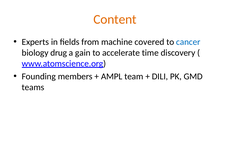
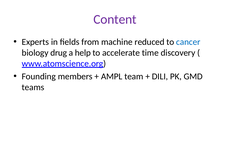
Content colour: orange -> purple (115, 19)
covered: covered -> reduced (150, 42)
gain: gain -> help (83, 53)
